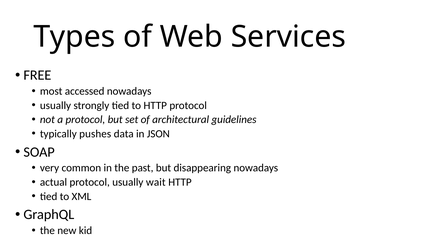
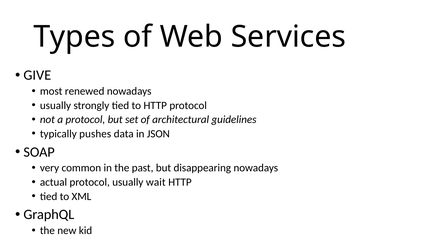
FREE: FREE -> GIVE (37, 75)
accessed: accessed -> renewed (85, 91)
